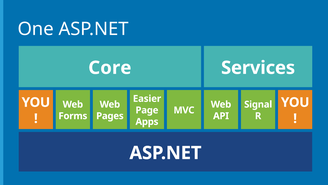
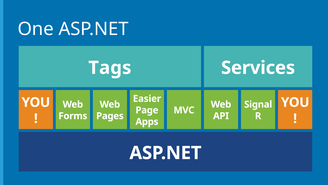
Core: Core -> Tags (110, 68)
